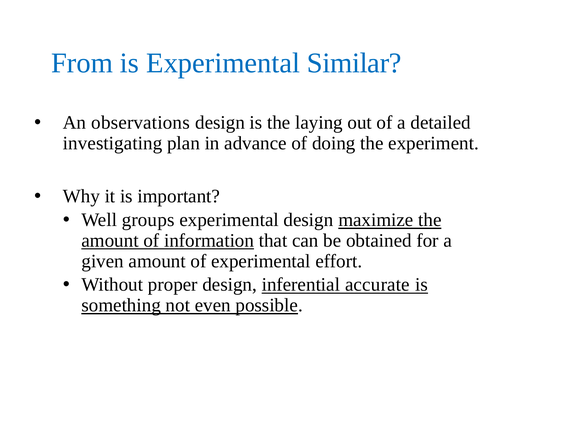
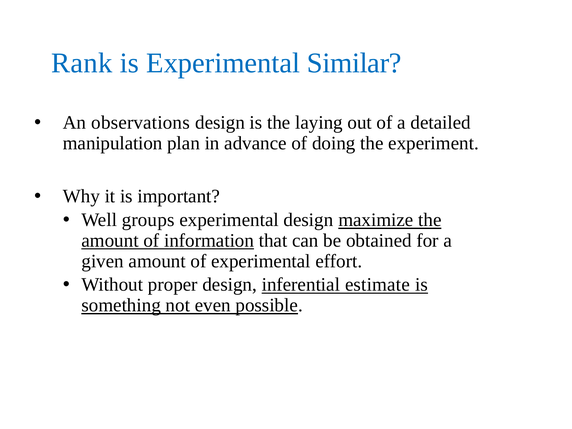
From: From -> Rank (82, 63)
investigating: investigating -> manipulation (113, 143)
accurate: accurate -> estimate (377, 285)
